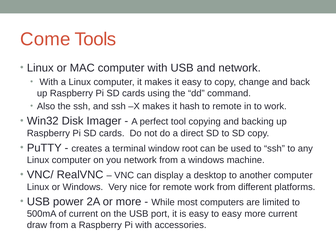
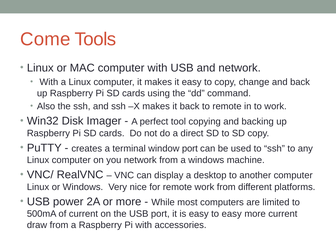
it hash: hash -> back (190, 106)
window root: root -> port (190, 149)
